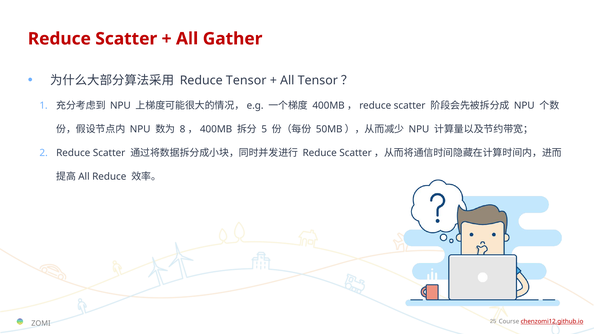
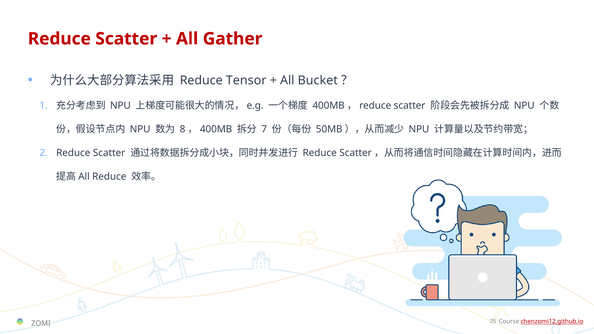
All Tensor: Tensor -> Bucket (318, 80)
5: 5 -> 7 (264, 129)
